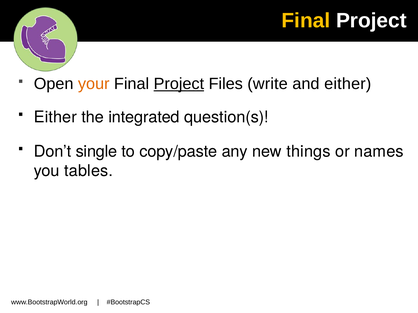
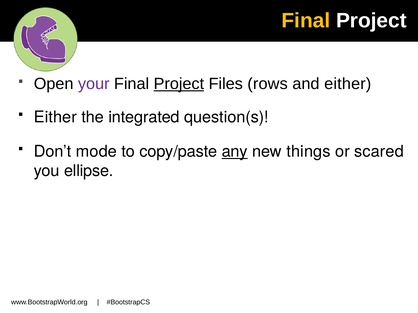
your colour: orange -> purple (94, 84)
write: write -> rows (268, 84)
single: single -> mode (96, 152)
any underline: none -> present (235, 152)
names: names -> scared (379, 152)
tables: tables -> ellipse (89, 171)
